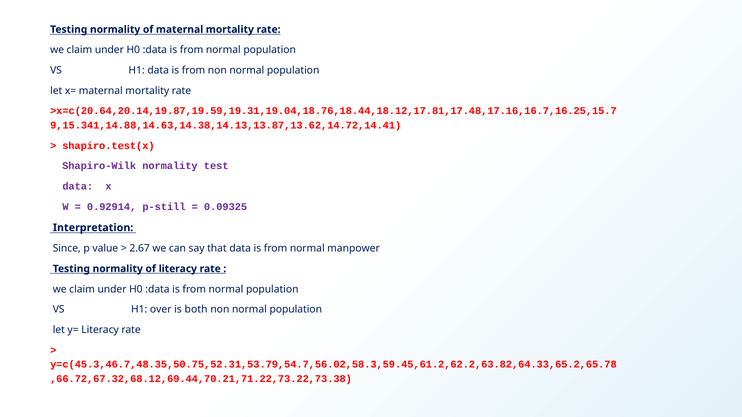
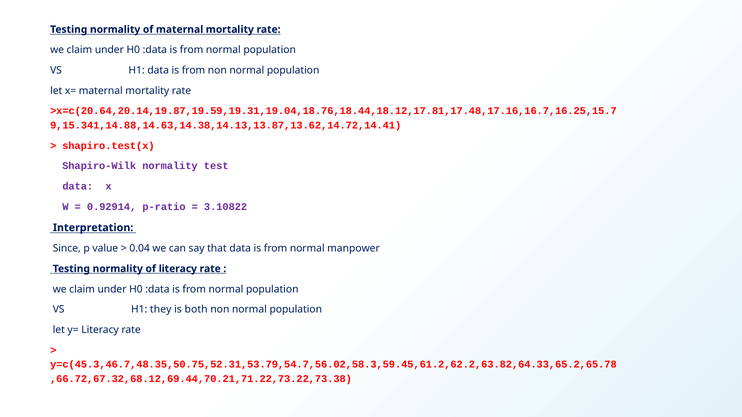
p-still: p-still -> p-ratio (164, 207)
0.09325: 0.09325 -> 3.10822 (226, 207)
2.67: 2.67 -> 0.04 (140, 249)
over: over -> they (161, 310)
